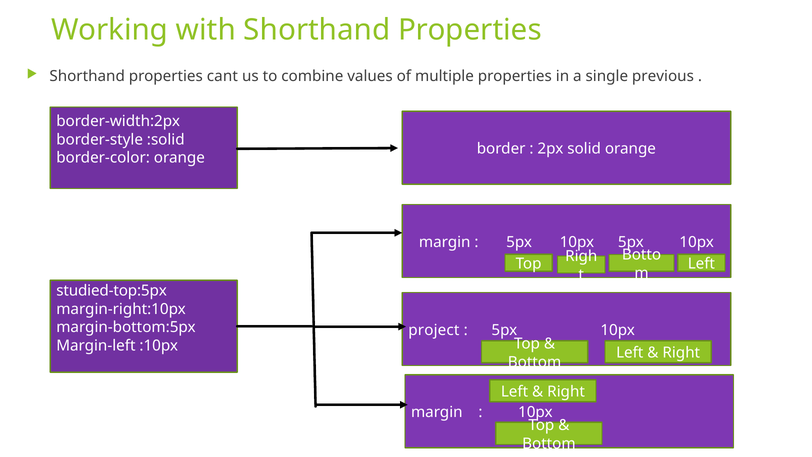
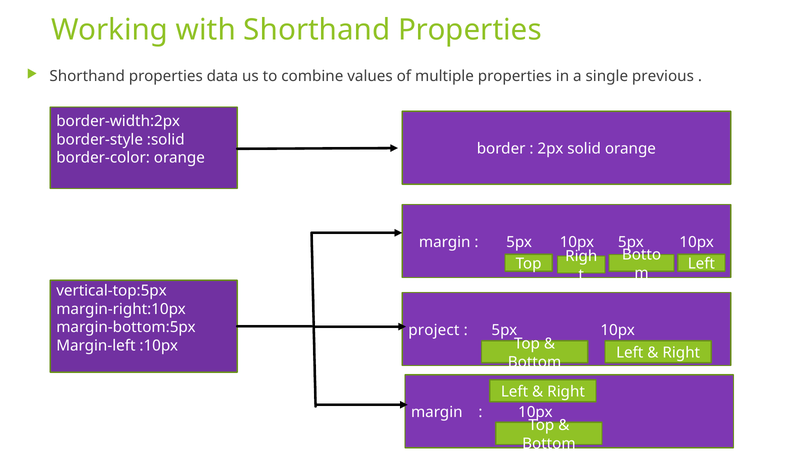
cant: cant -> data (222, 76)
studied-top:5px: studied-top:5px -> vertical-top:5px (111, 291)
